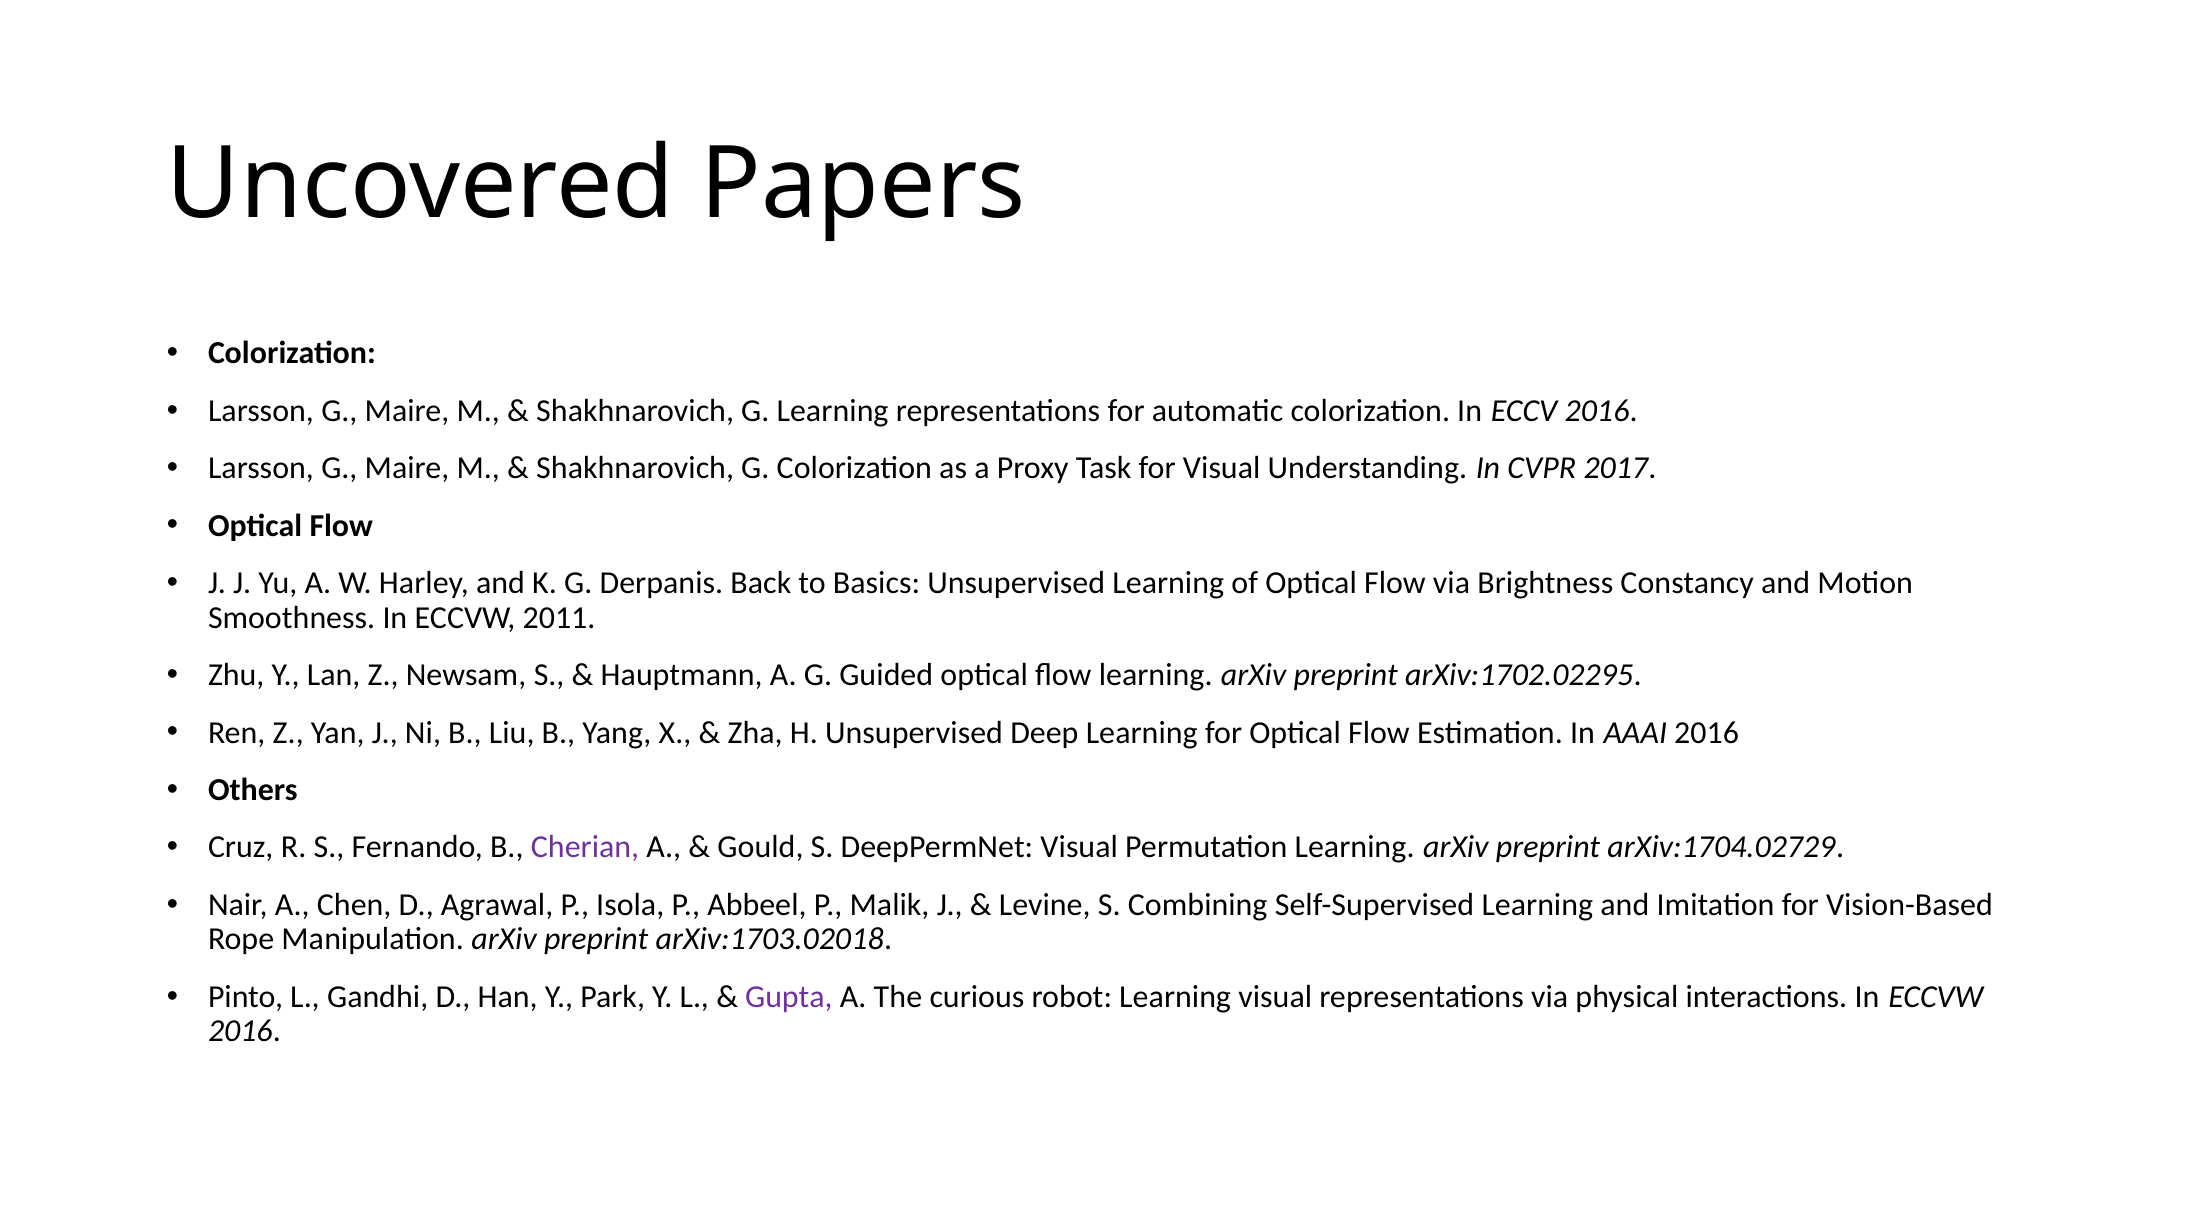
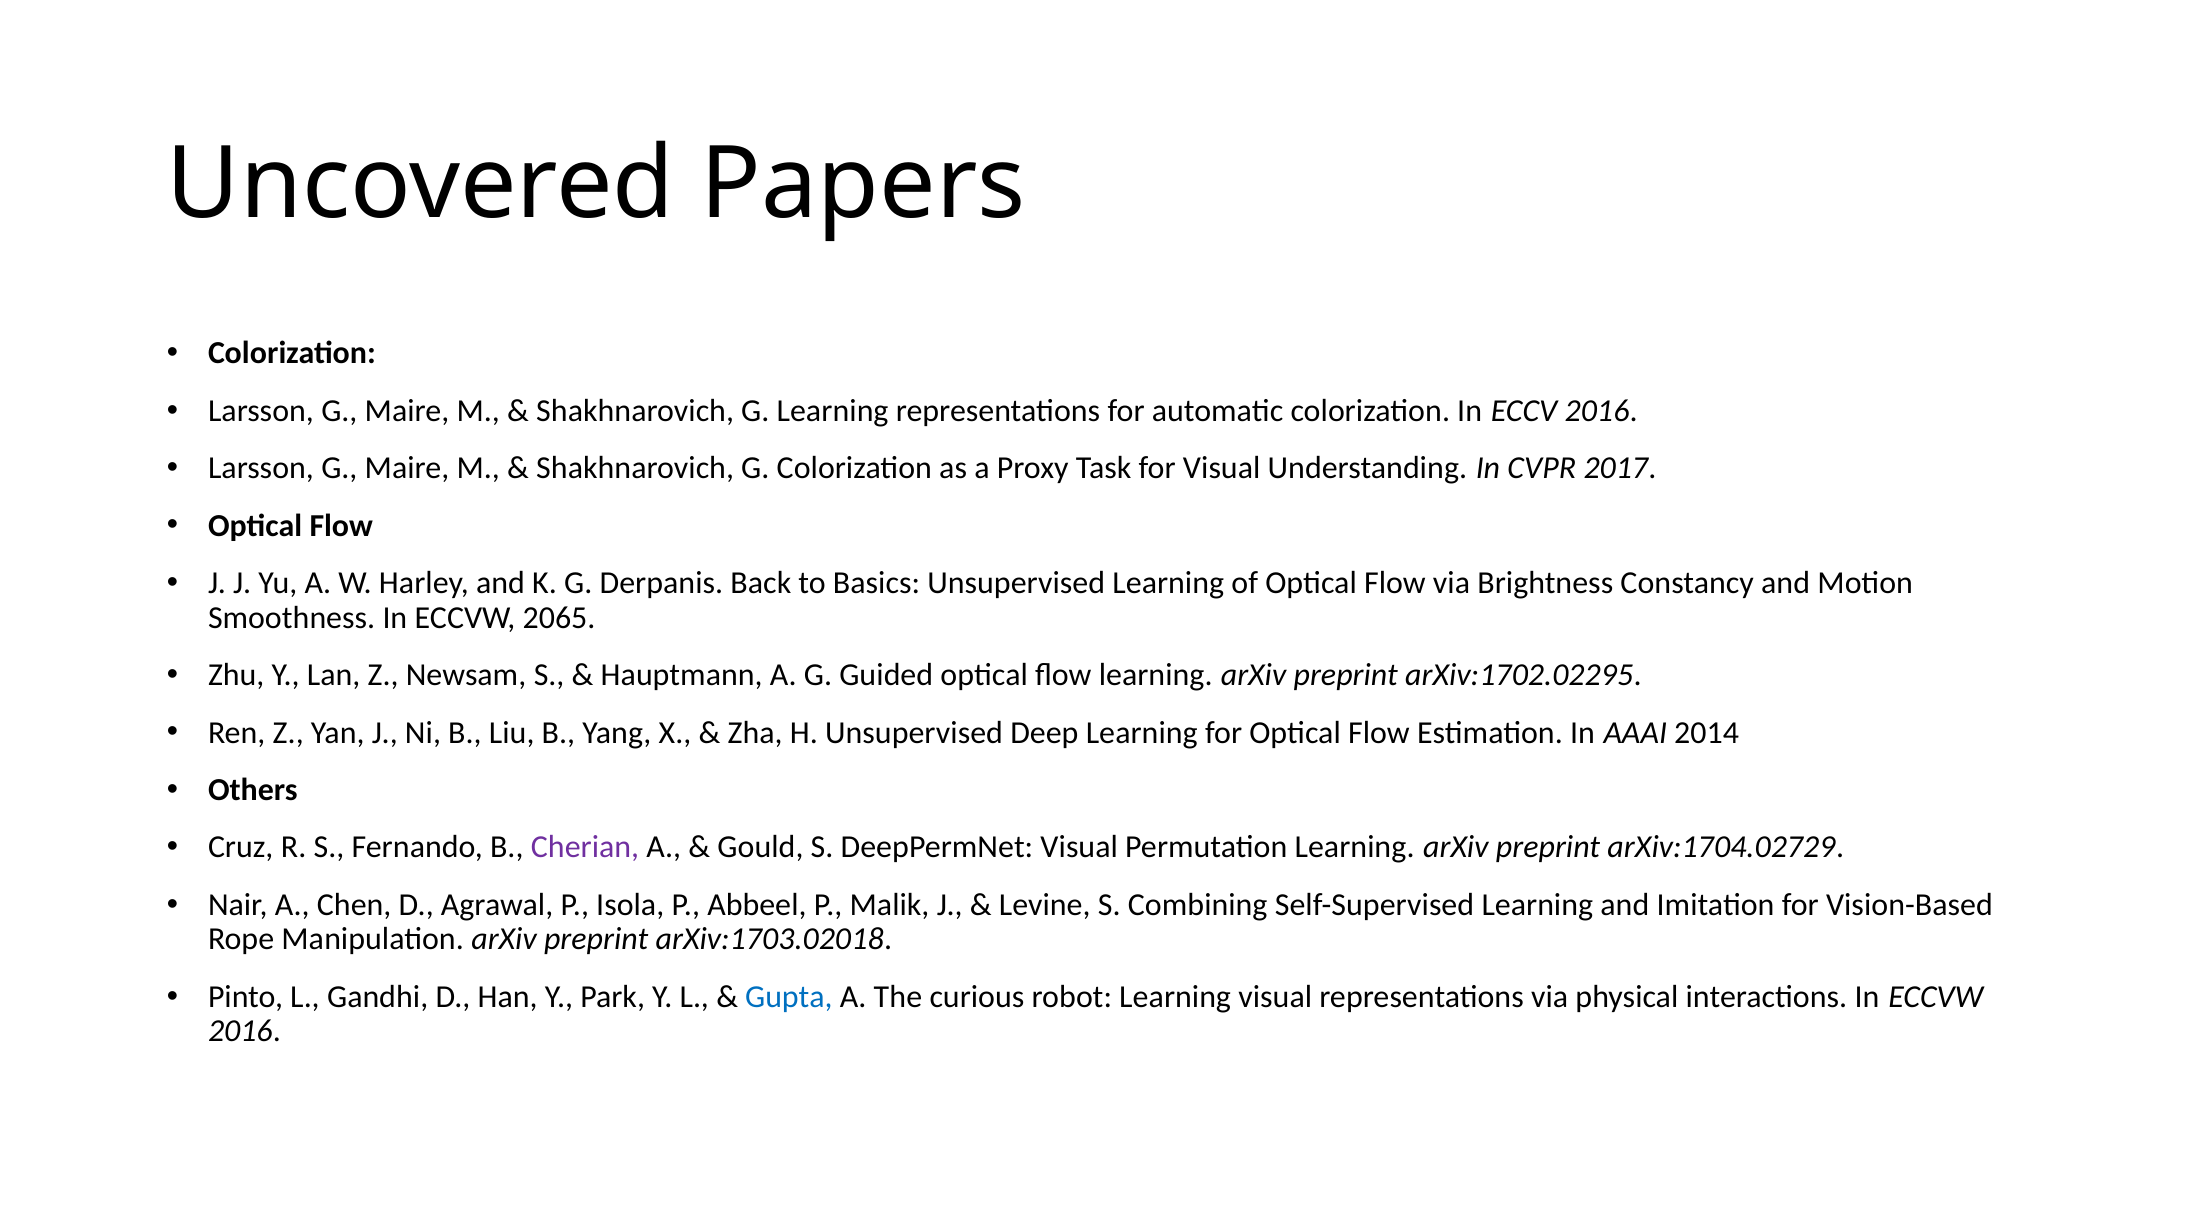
2011: 2011 -> 2065 (559, 618)
AAAI 2016: 2016 -> 2014 (1707, 732)
Gupta colour: purple -> blue (789, 997)
